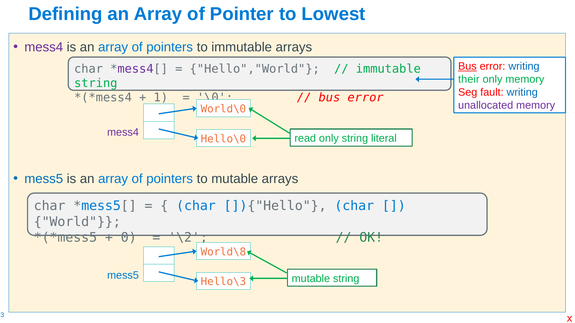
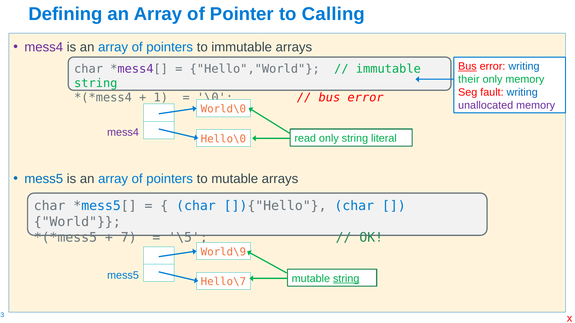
Lowest: Lowest -> Calling (333, 14)
0: 0 -> 7 (129, 238)
\2: \2 -> \5 (188, 238)
World\8: World\8 -> World\9 (223, 252)
Hello\3: Hello\3 -> Hello\7 (223, 282)
string underline: none -> present (346, 279)
